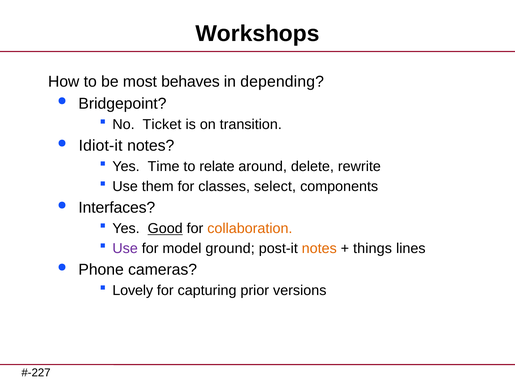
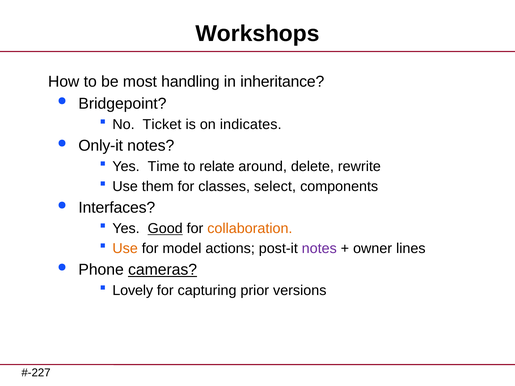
behaves: behaves -> handling (190, 82)
depending: depending -> inheritance (282, 82)
transition: transition -> indicates (251, 125)
Idiot-it: Idiot-it -> Only-it (101, 146)
Use colour: purple -> orange (125, 249)
ground: ground -> actions (230, 249)
notes colour: orange -> purple (319, 249)
things: things -> owner (373, 249)
cameras underline: none -> present (163, 270)
